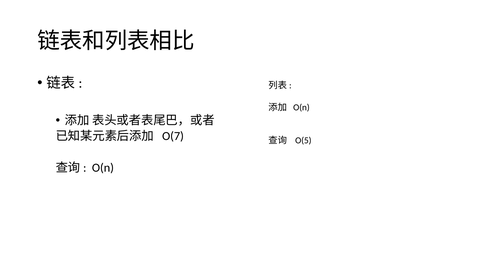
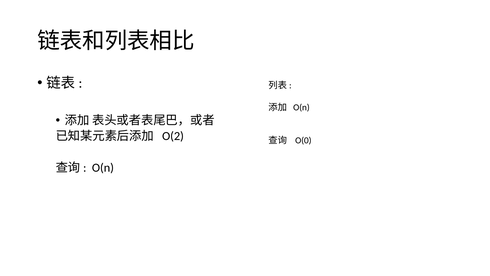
O(7: O(7 -> O(2 (173, 136)
O(5: O(5 -> O(0 (303, 140)
